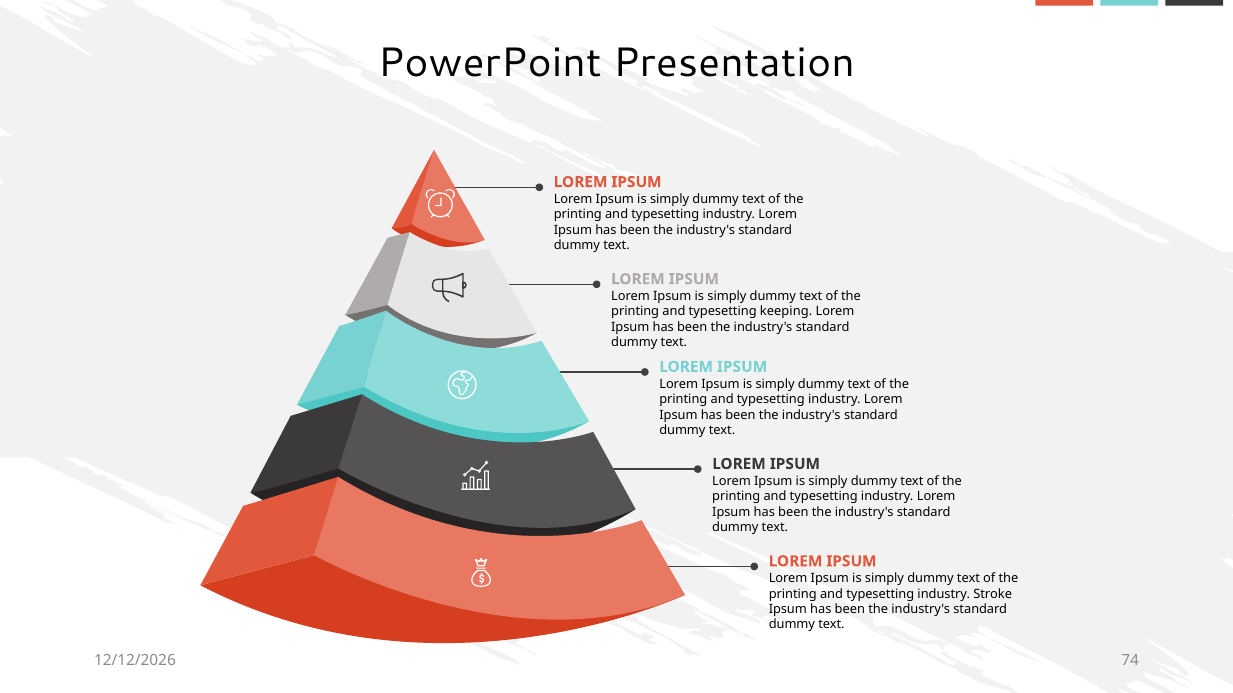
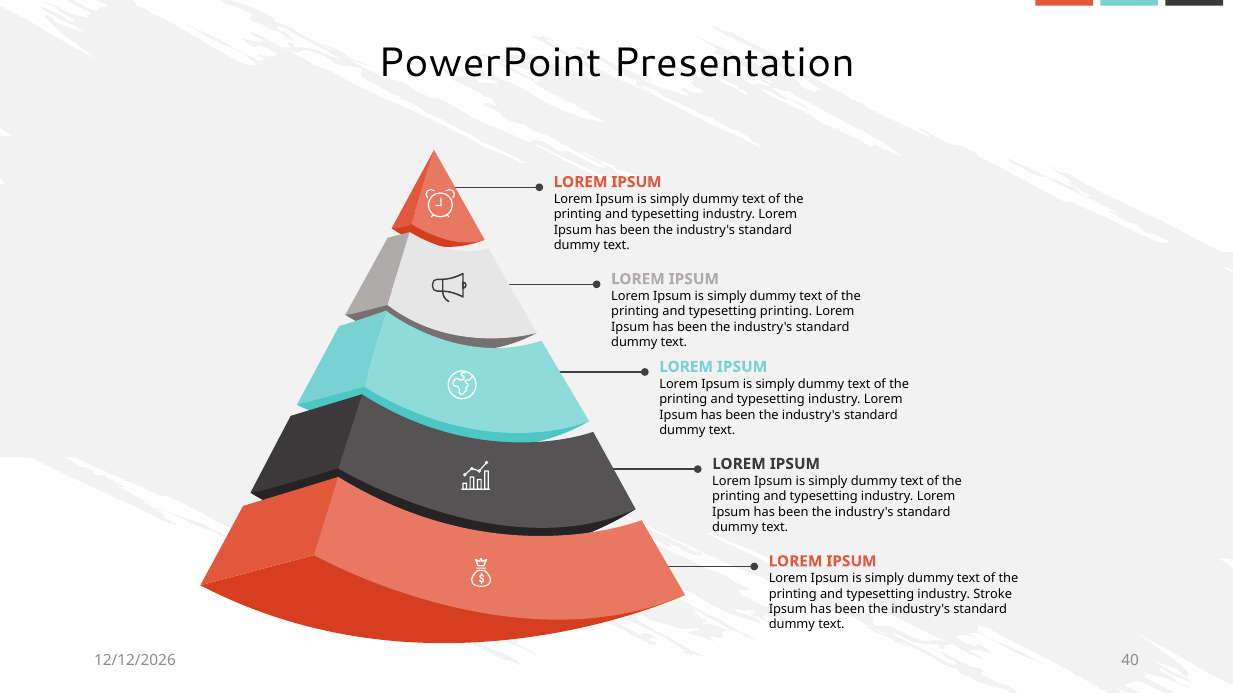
typesetting keeping: keeping -> printing (786, 312)
74: 74 -> 40 (1130, 661)
